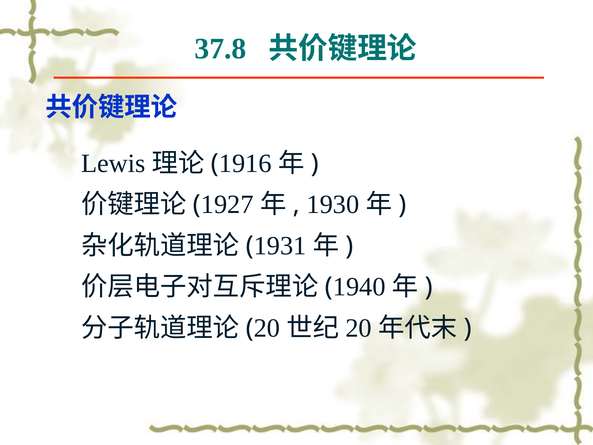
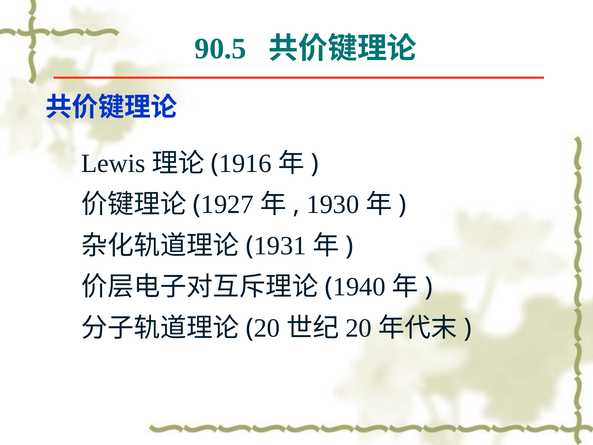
37.8: 37.8 -> 90.5 (221, 49)
